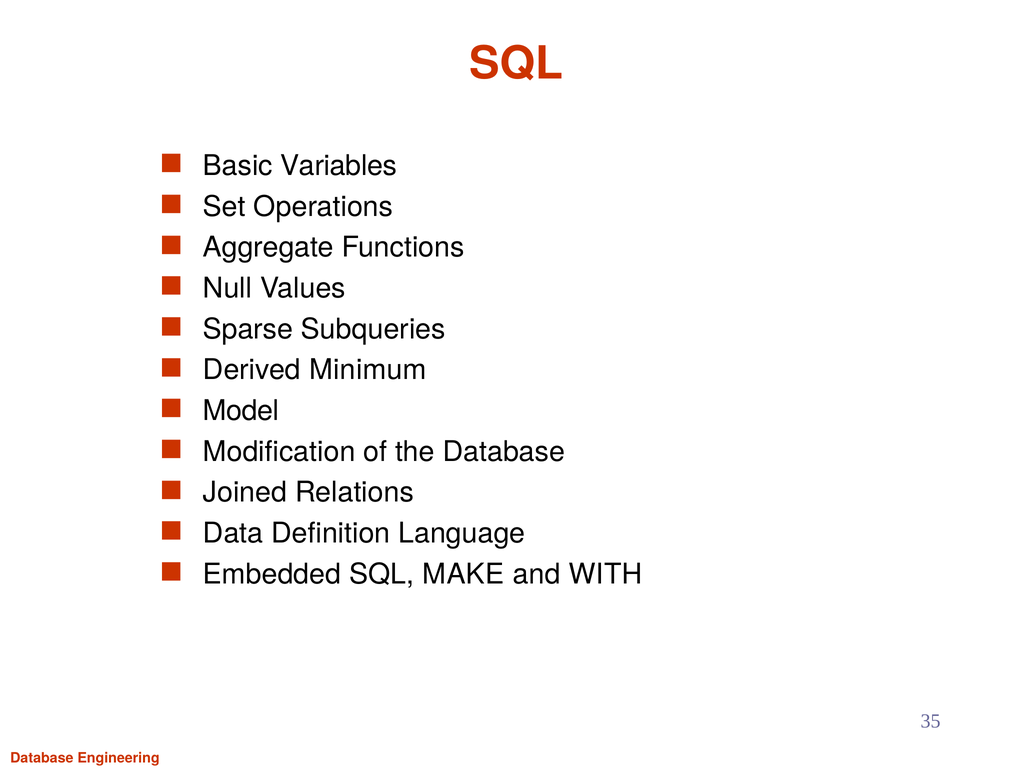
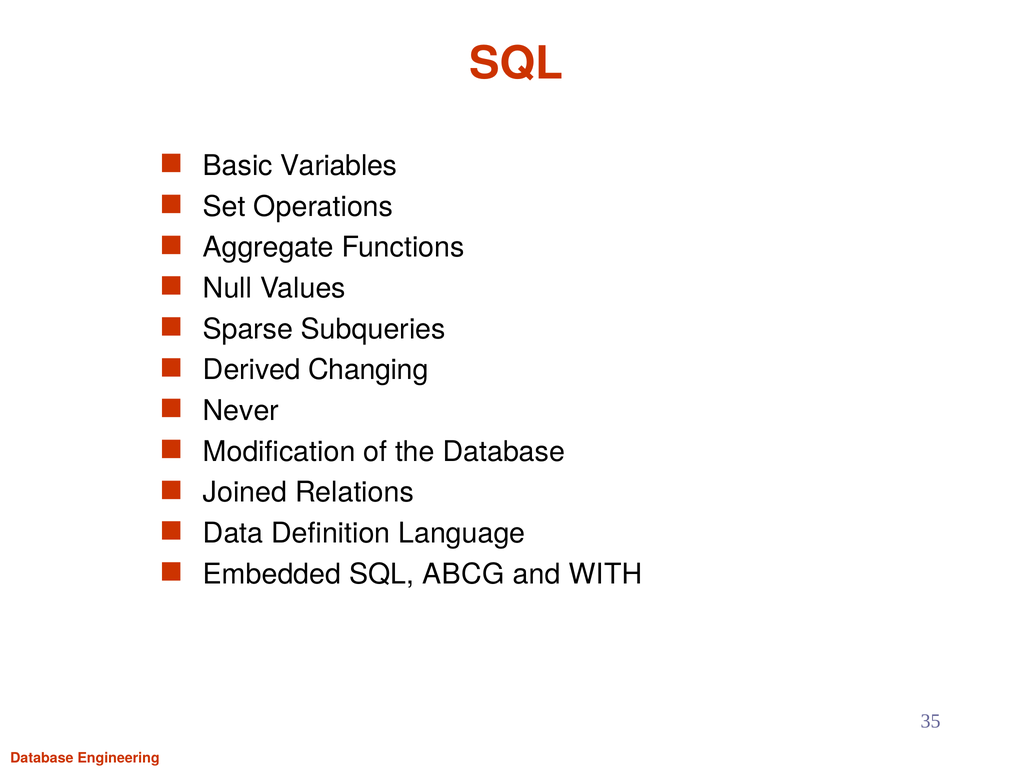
Minimum: Minimum -> Changing (368, 370)
Model: Model -> Never (241, 411)
MAKE: MAKE -> ABCG (463, 574)
